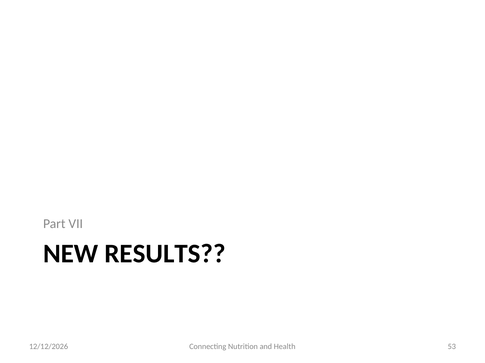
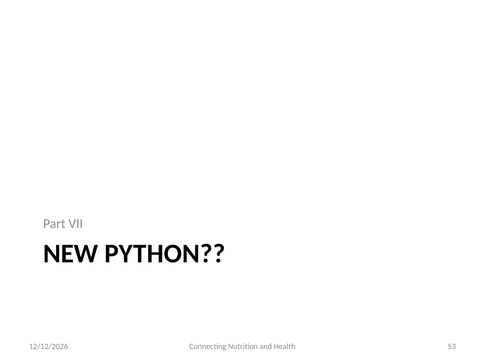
RESULTS: RESULTS -> PYTHON (165, 254)
